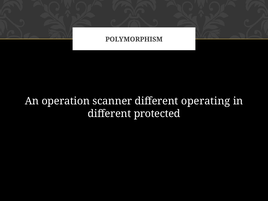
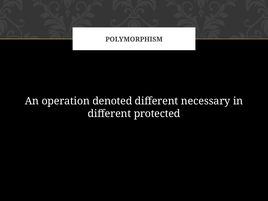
scanner: scanner -> denoted (112, 101)
operating: operating -> necessary (206, 101)
